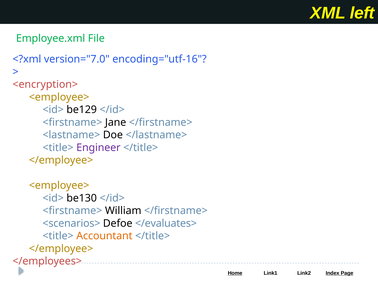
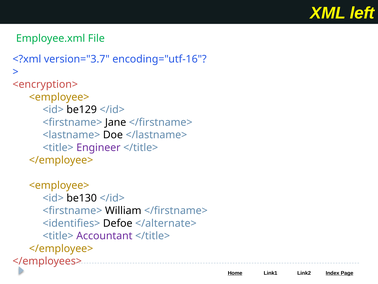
version="7.0: version="7.0 -> version="3.7 (77, 59)
<scenarios>: <scenarios> -> <identifies> (71, 223)
</evaluates>: </evaluates> -> </alternate> (166, 223)
Accountant colour: orange -> purple (104, 236)
